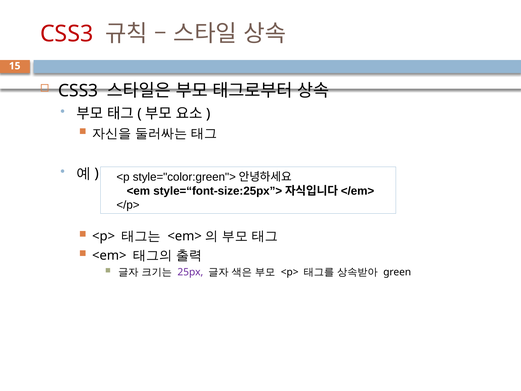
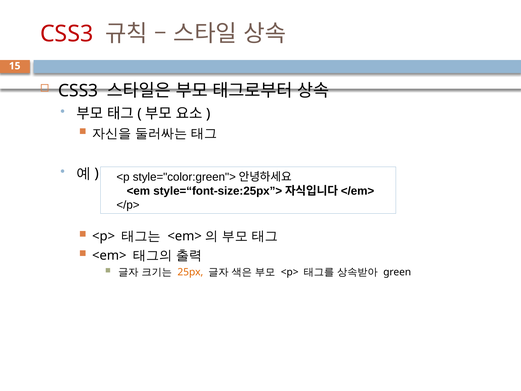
25px colour: purple -> orange (190, 272)
